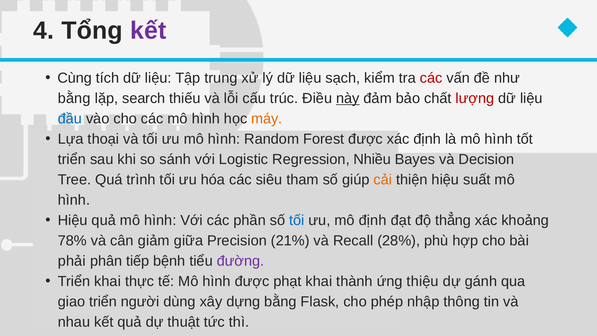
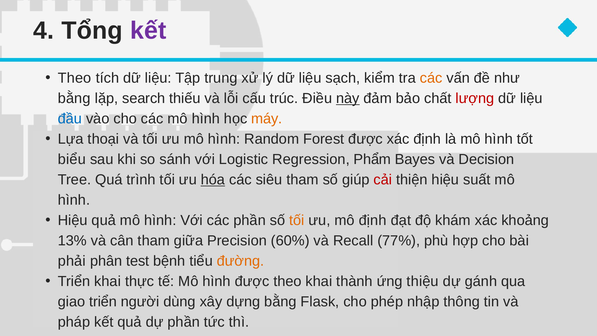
Cùng: Cùng -> Theo (75, 78)
các colour: red -> orange (431, 78)
triển: triển -> biểu (72, 159)
Nhiều: Nhiều -> Phẩm (372, 159)
hóa underline: none -> present (213, 180)
cải colour: orange -> red (383, 180)
tối colour: blue -> orange (297, 220)
thẳng: thẳng -> khám (453, 220)
78%: 78% -> 13% (72, 241)
cân giảm: giảm -> tham (154, 241)
21%: 21% -> 60% (290, 241)
28%: 28% -> 77% (399, 241)
tiếp: tiếp -> test (138, 261)
đường colour: purple -> orange (241, 261)
được phạt: phạt -> theo (287, 281)
nhau: nhau -> pháp (74, 322)
dự thuật: thuật -> phần (184, 322)
